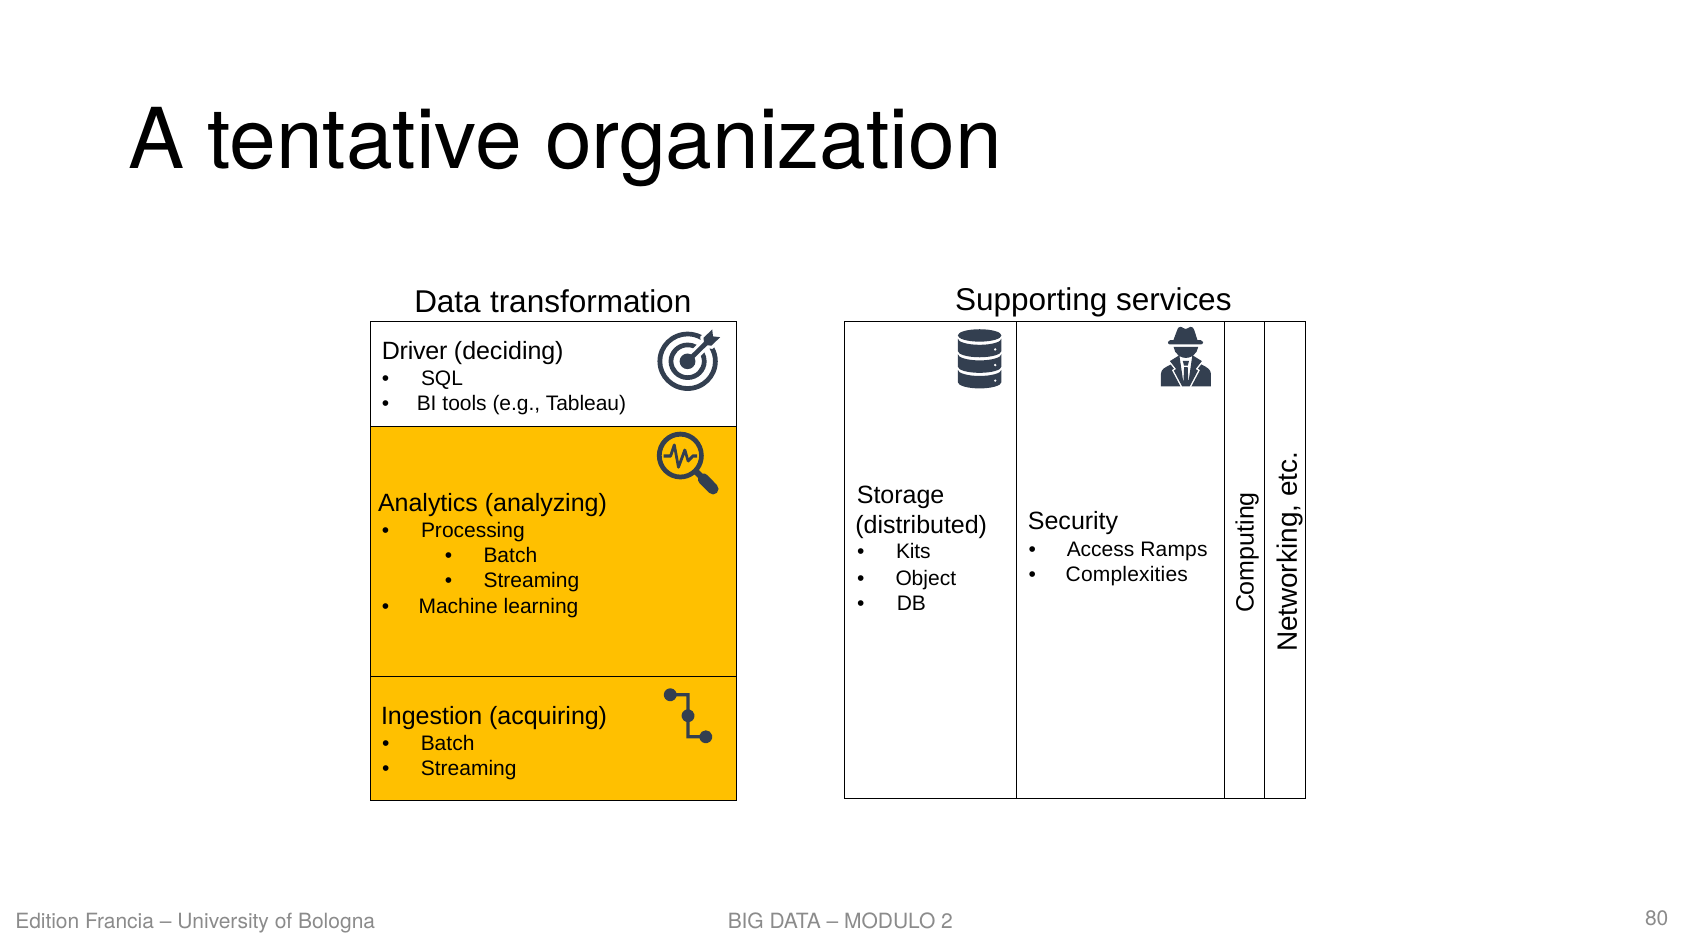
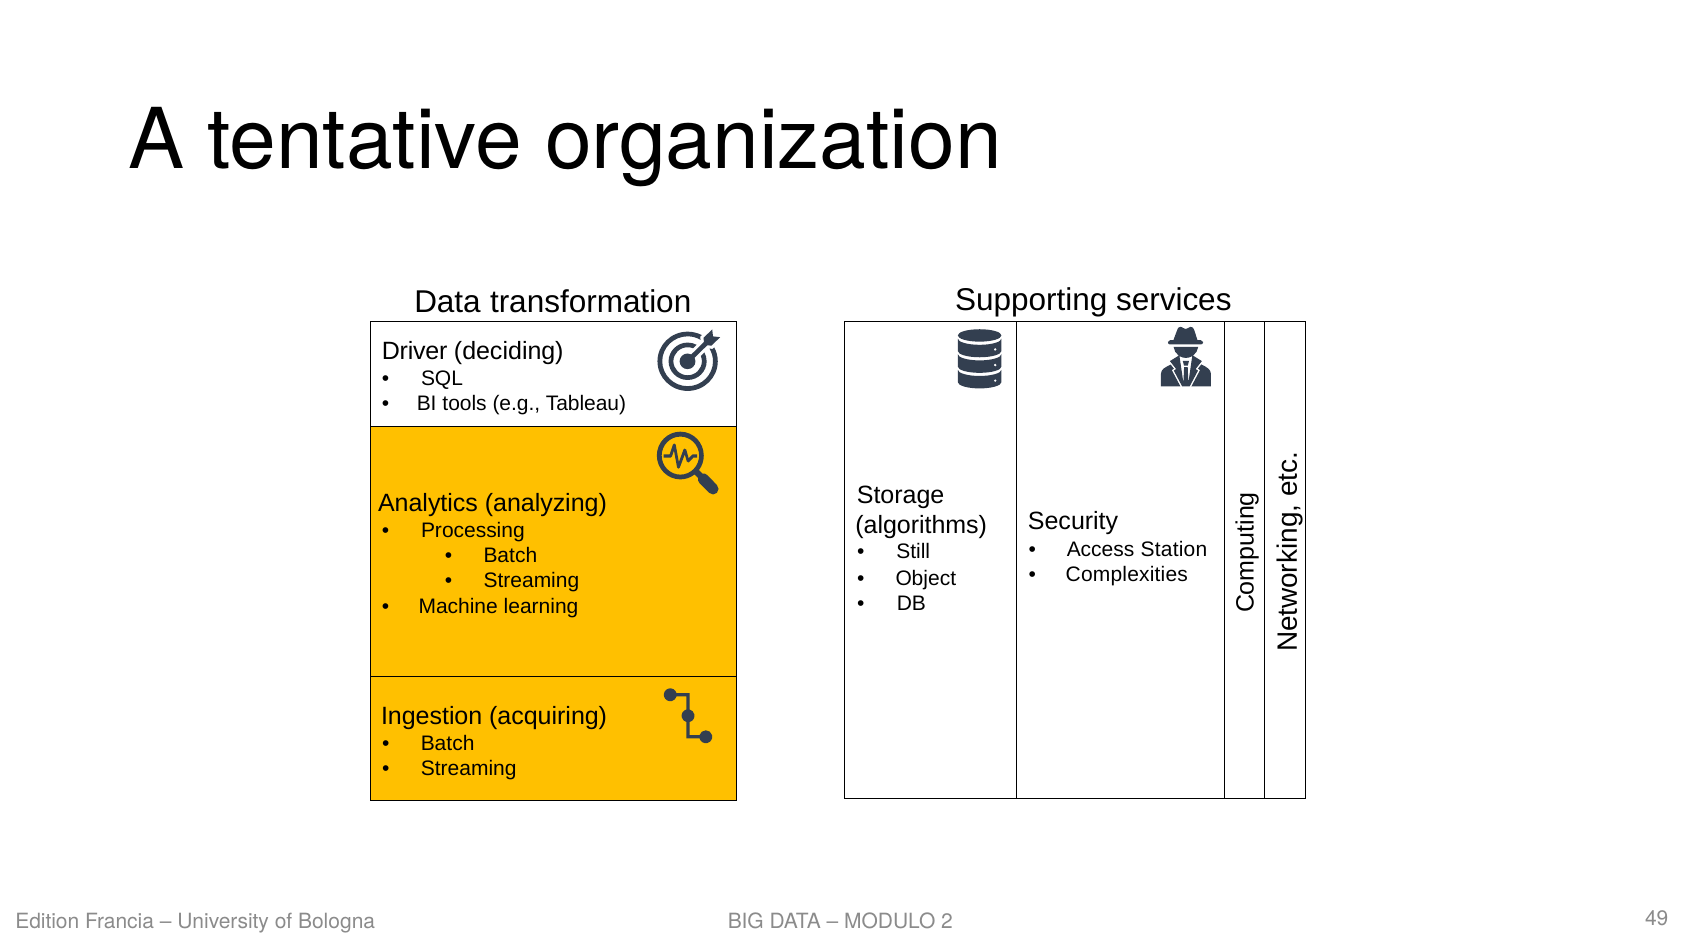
distributed: distributed -> algorithms (921, 526)
Ramps: Ramps -> Station (1174, 550)
Kits: Kits -> Still (913, 552)
80: 80 -> 49 (1657, 919)
